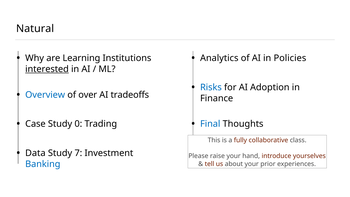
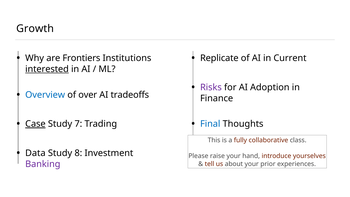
Natural: Natural -> Growth (35, 29)
Learning: Learning -> Frontiers (81, 58)
Analytics: Analytics -> Replicate (219, 58)
Policies: Policies -> Current (290, 58)
Risks colour: blue -> purple (211, 87)
Case underline: none -> present (35, 124)
0: 0 -> 7 (78, 124)
7: 7 -> 8 (78, 153)
Banking colour: blue -> purple (43, 164)
